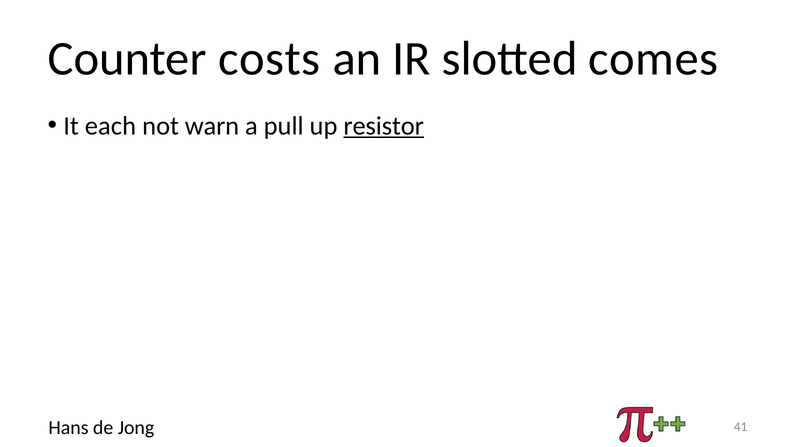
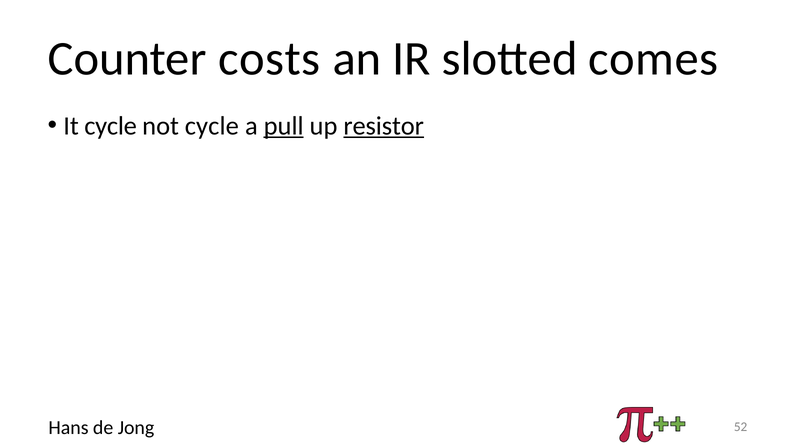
It each: each -> cycle (111, 126)
not warn: warn -> cycle (212, 126)
pull underline: none -> present (284, 126)
41: 41 -> 52 (741, 427)
